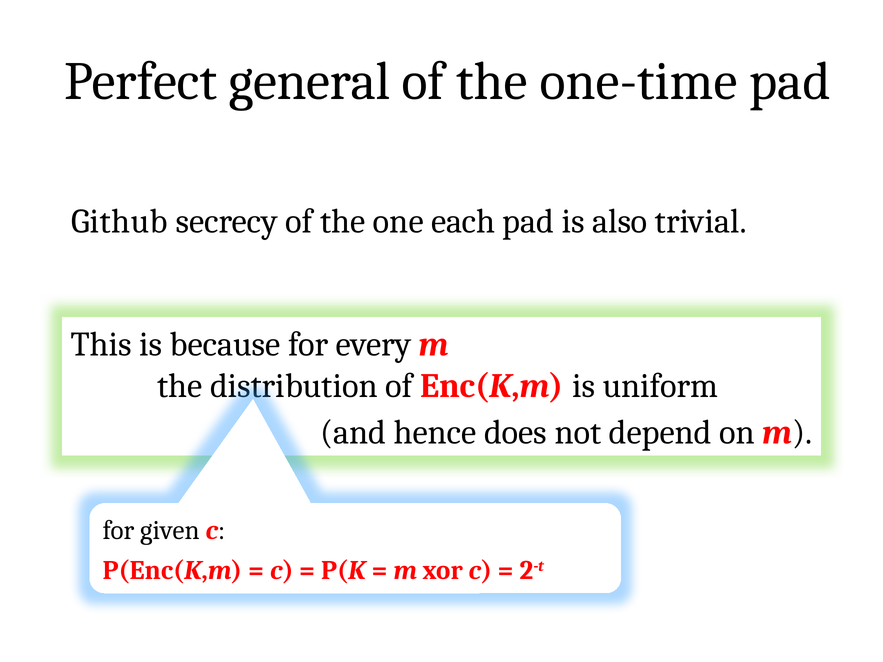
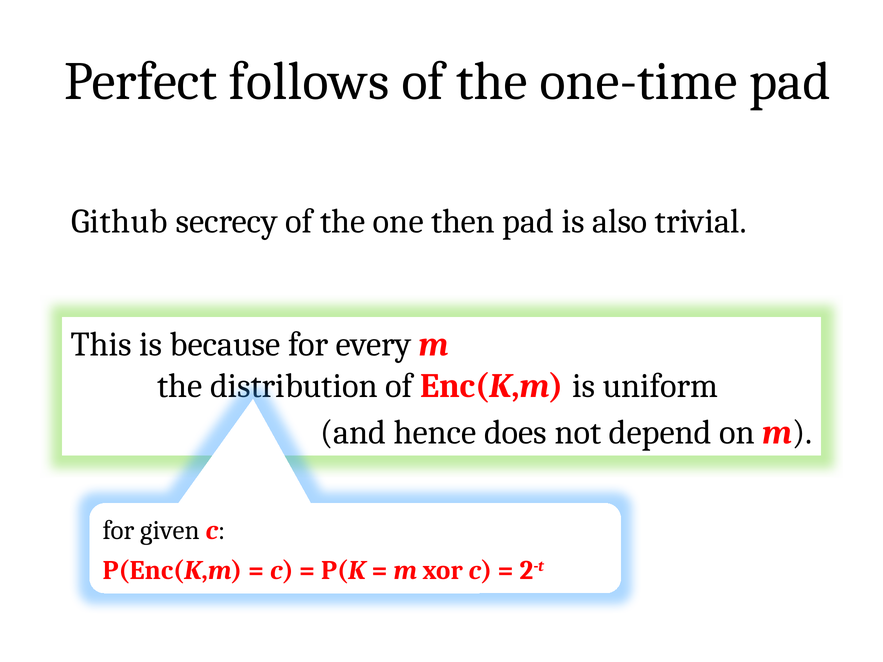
general: general -> follows (309, 81)
each: each -> then (463, 222)
